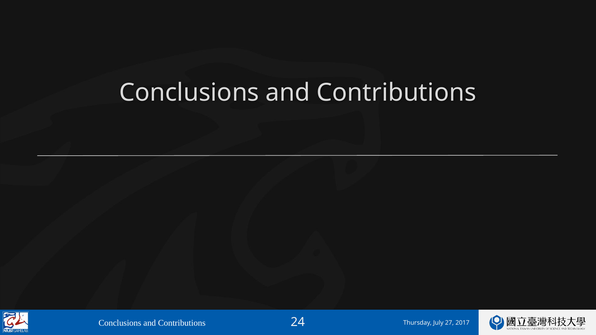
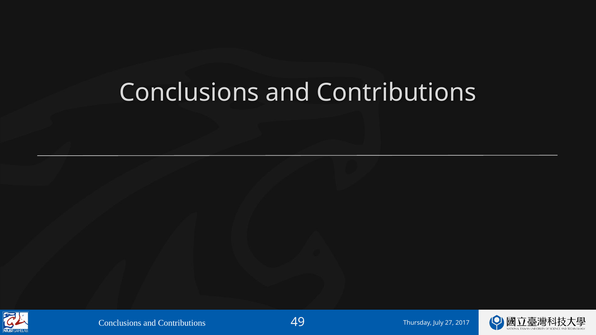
24: 24 -> 49 (298, 322)
